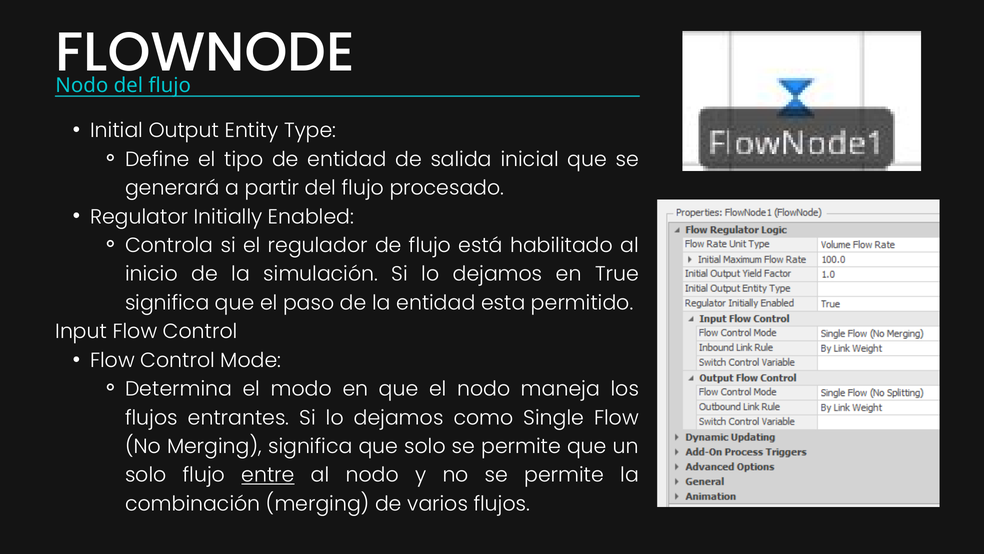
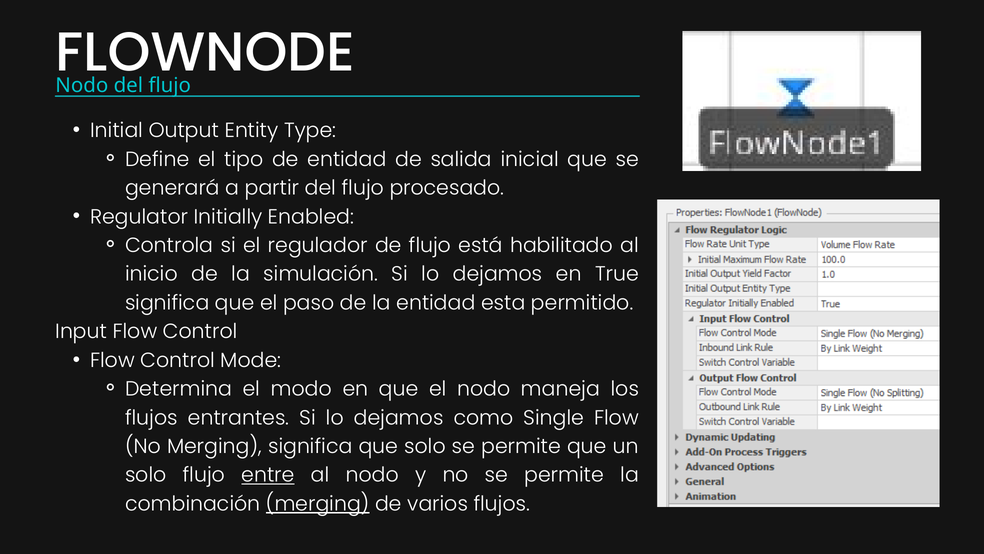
merging underline: none -> present (318, 503)
